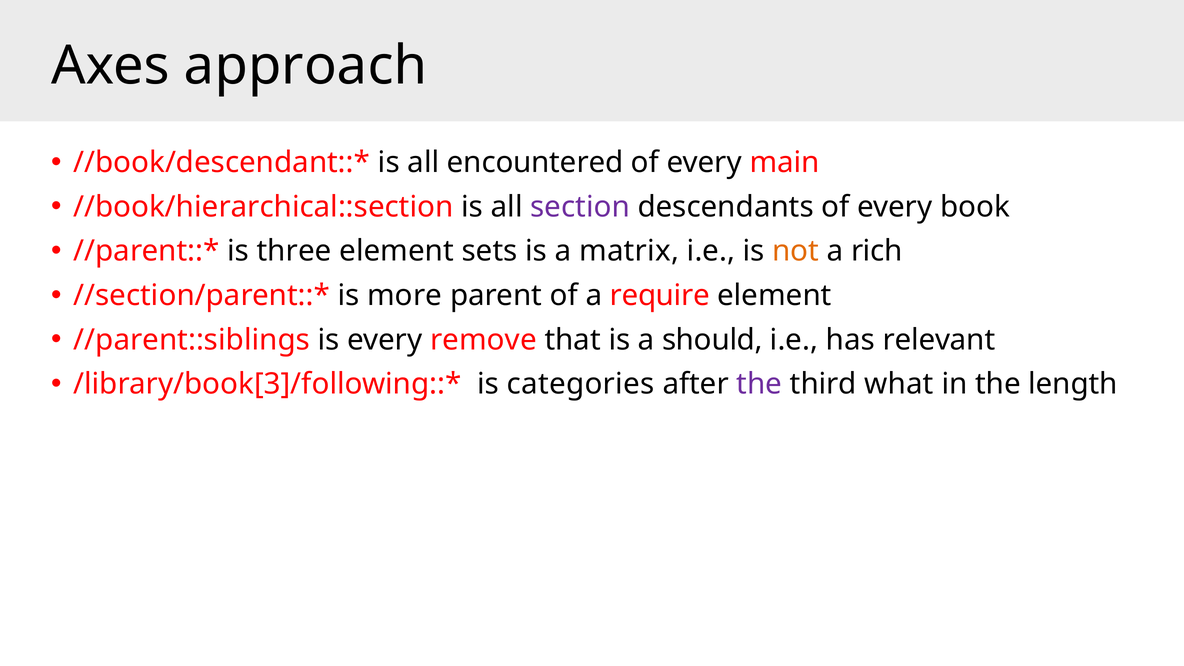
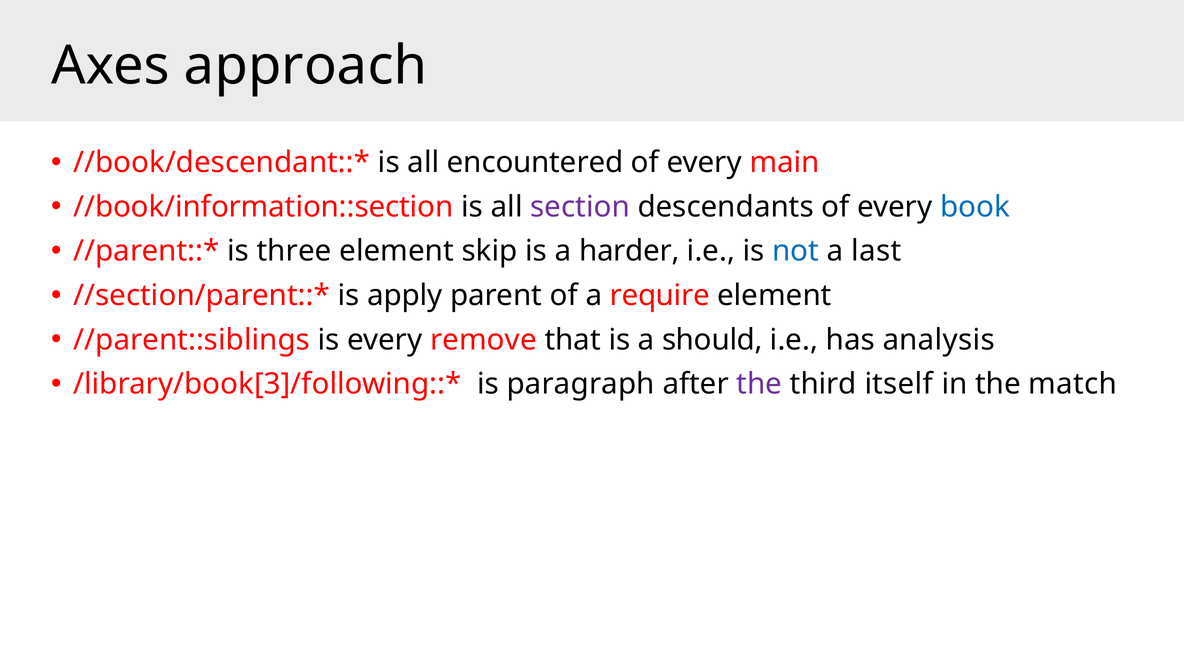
//book/hierarchical::section: //book/hierarchical::section -> //book/information::section (263, 207)
book colour: black -> blue (975, 207)
sets: sets -> skip (490, 251)
matrix: matrix -> harder (629, 251)
not colour: orange -> blue (796, 251)
rich: rich -> last (876, 251)
more: more -> apply (405, 295)
relevant: relevant -> analysis (939, 340)
categories: categories -> paragraph (581, 384)
what: what -> itself (899, 384)
length: length -> match (1073, 384)
